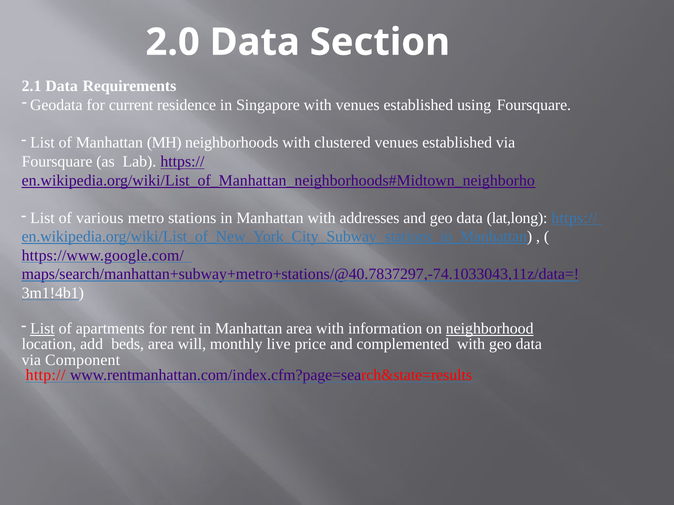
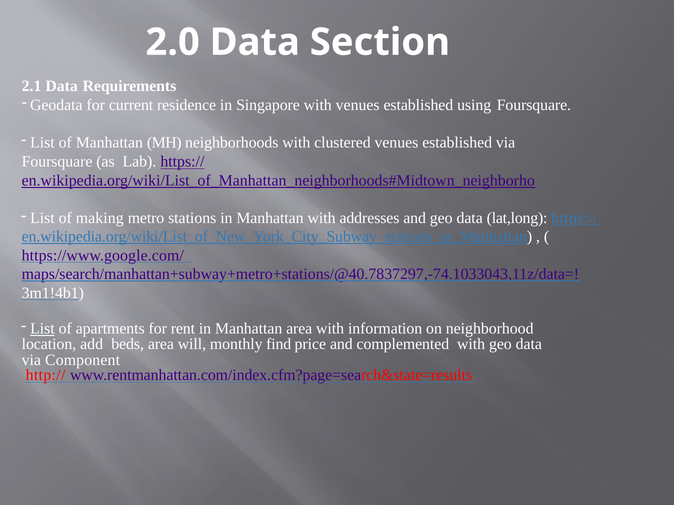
various: various -> making (100, 218)
neighborhood underline: present -> none (490, 329)
live: live -> find (279, 345)
